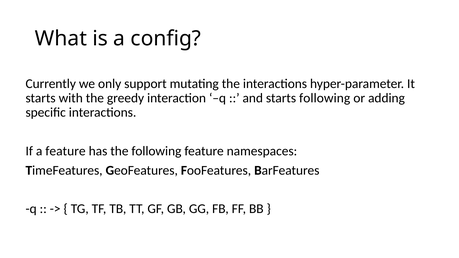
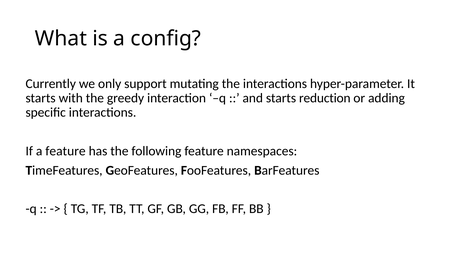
starts following: following -> reduction (325, 98)
